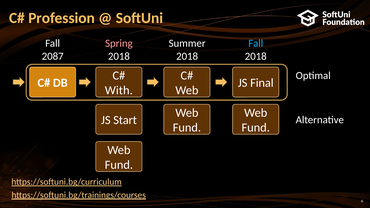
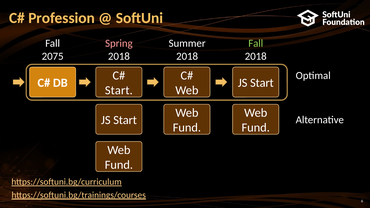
Fall colour: light blue -> light green (256, 43)
2087: 2087 -> 2075 (53, 56)
Final: Final -> Start (262, 83)
With: With -> Start (119, 90)
